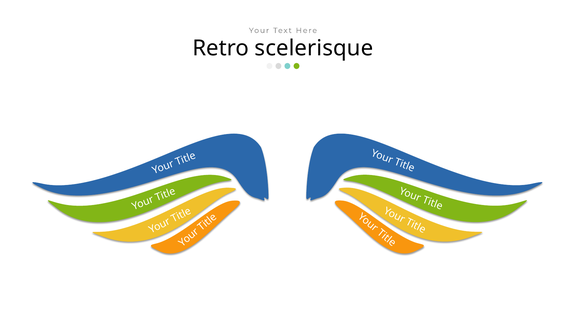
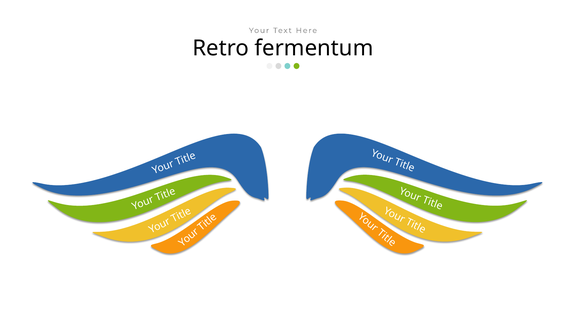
scelerisque: scelerisque -> fermentum (314, 48)
